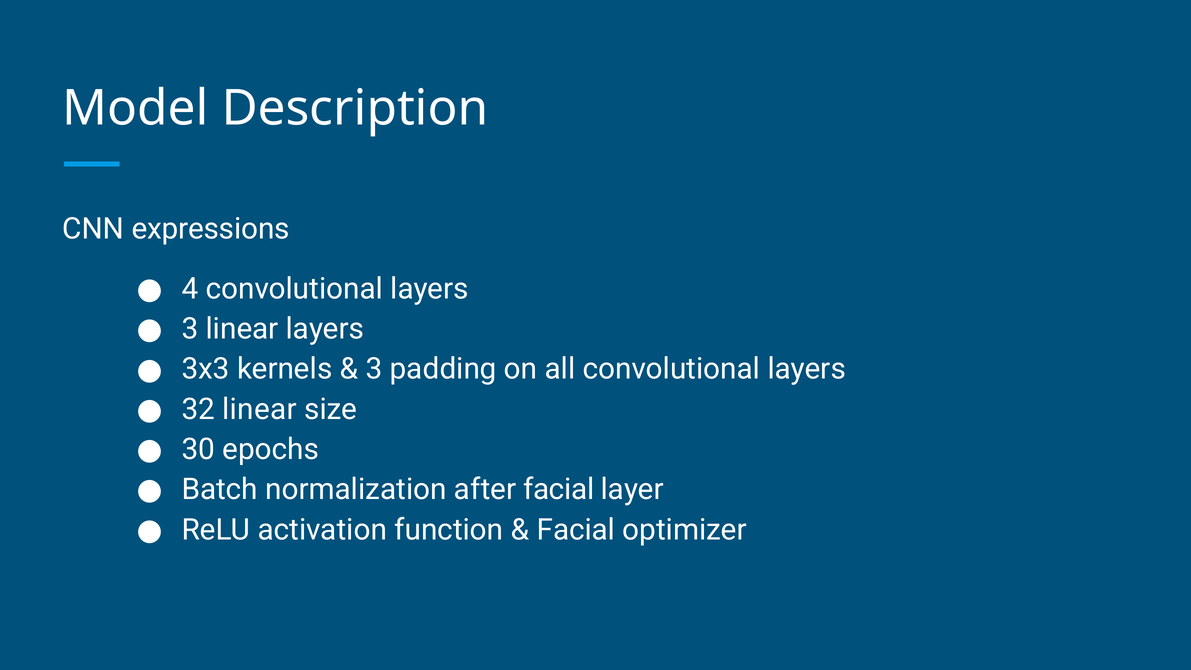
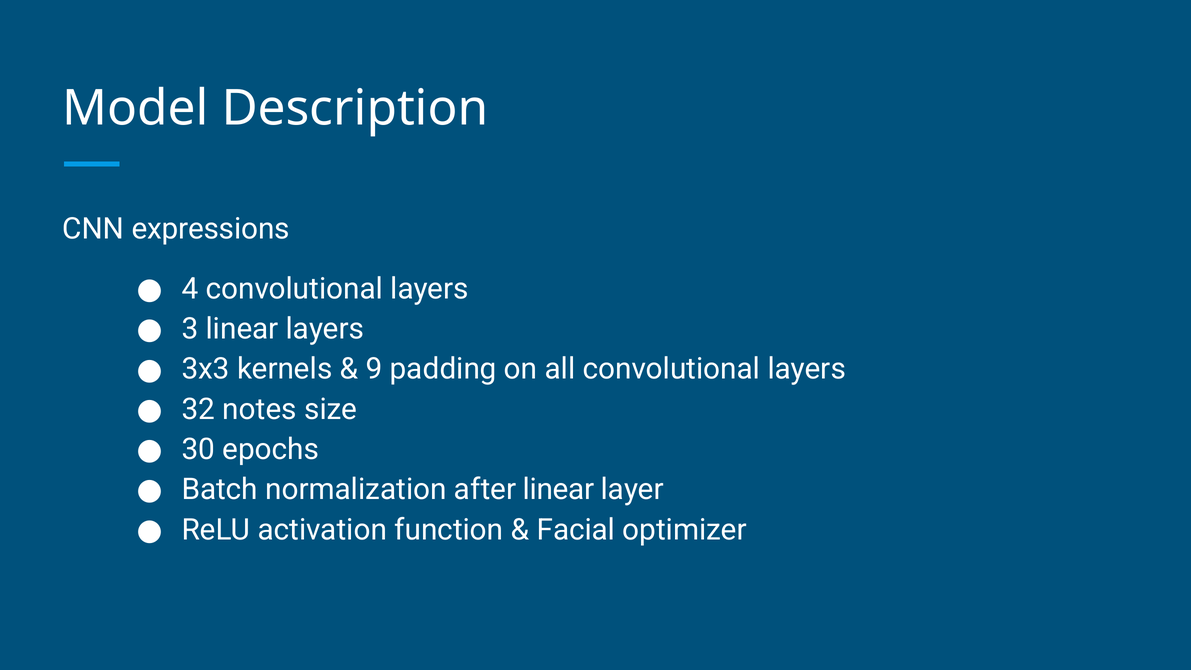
3: 3 -> 9 (374, 369)
32 linear: linear -> notes (260, 409)
after facial: facial -> linear (559, 490)
